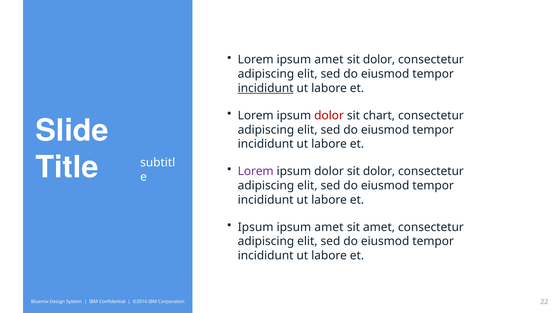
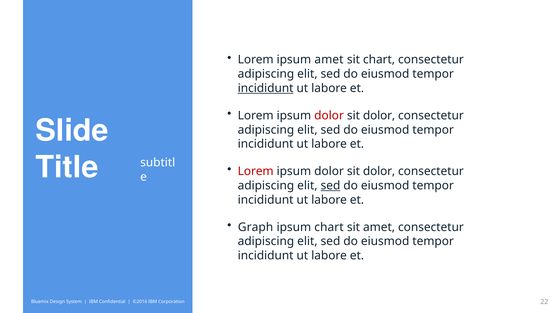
dolor: dolor -> chart (379, 60)
chart: chart -> dolor (379, 115)
Lorem colour: purple -> red (256, 171)
sed underline: none -> present (330, 185)
Ipsum: Ipsum -> Graph (256, 227)
amet: amet -> chart (329, 227)
